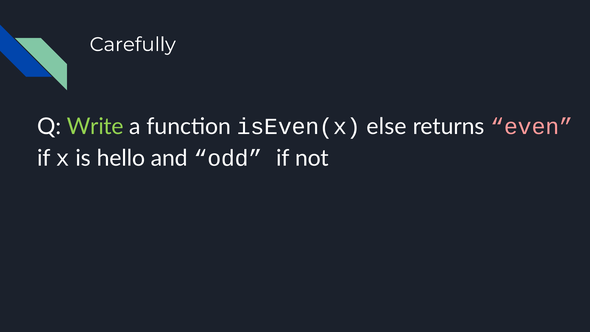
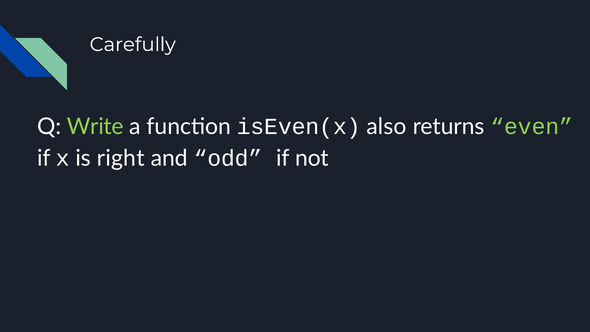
else: else -> also (387, 127)
even colour: pink -> light green (532, 127)
hello: hello -> right (121, 158)
